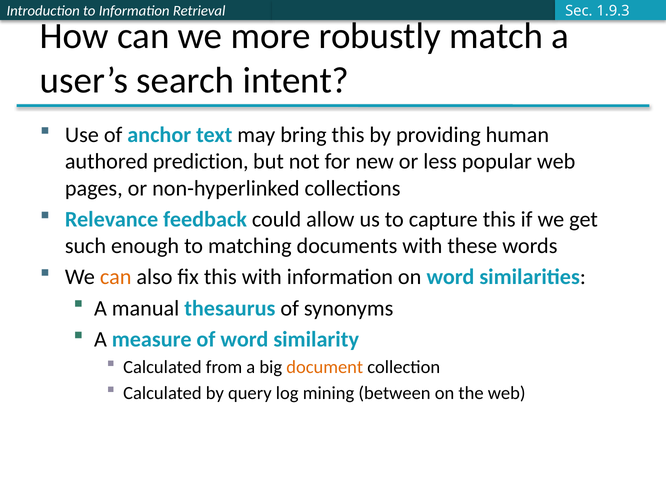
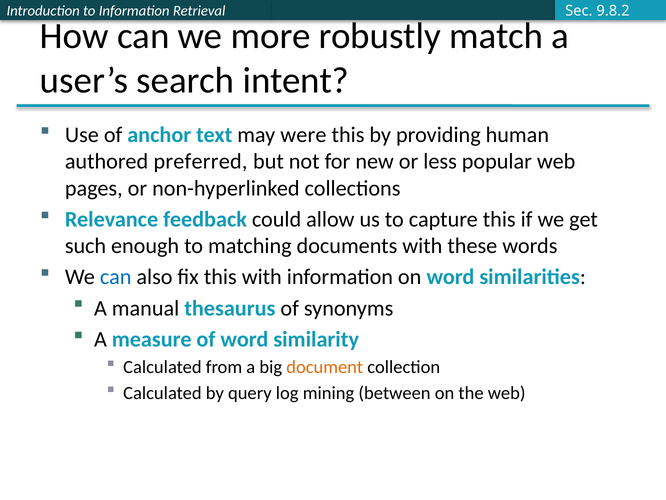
1.9.3: 1.9.3 -> 9.8.2 (613, 11)
bring: bring -> were (303, 135)
prediction: prediction -> preferred (200, 161)
can colour: orange -> blue (116, 277)
